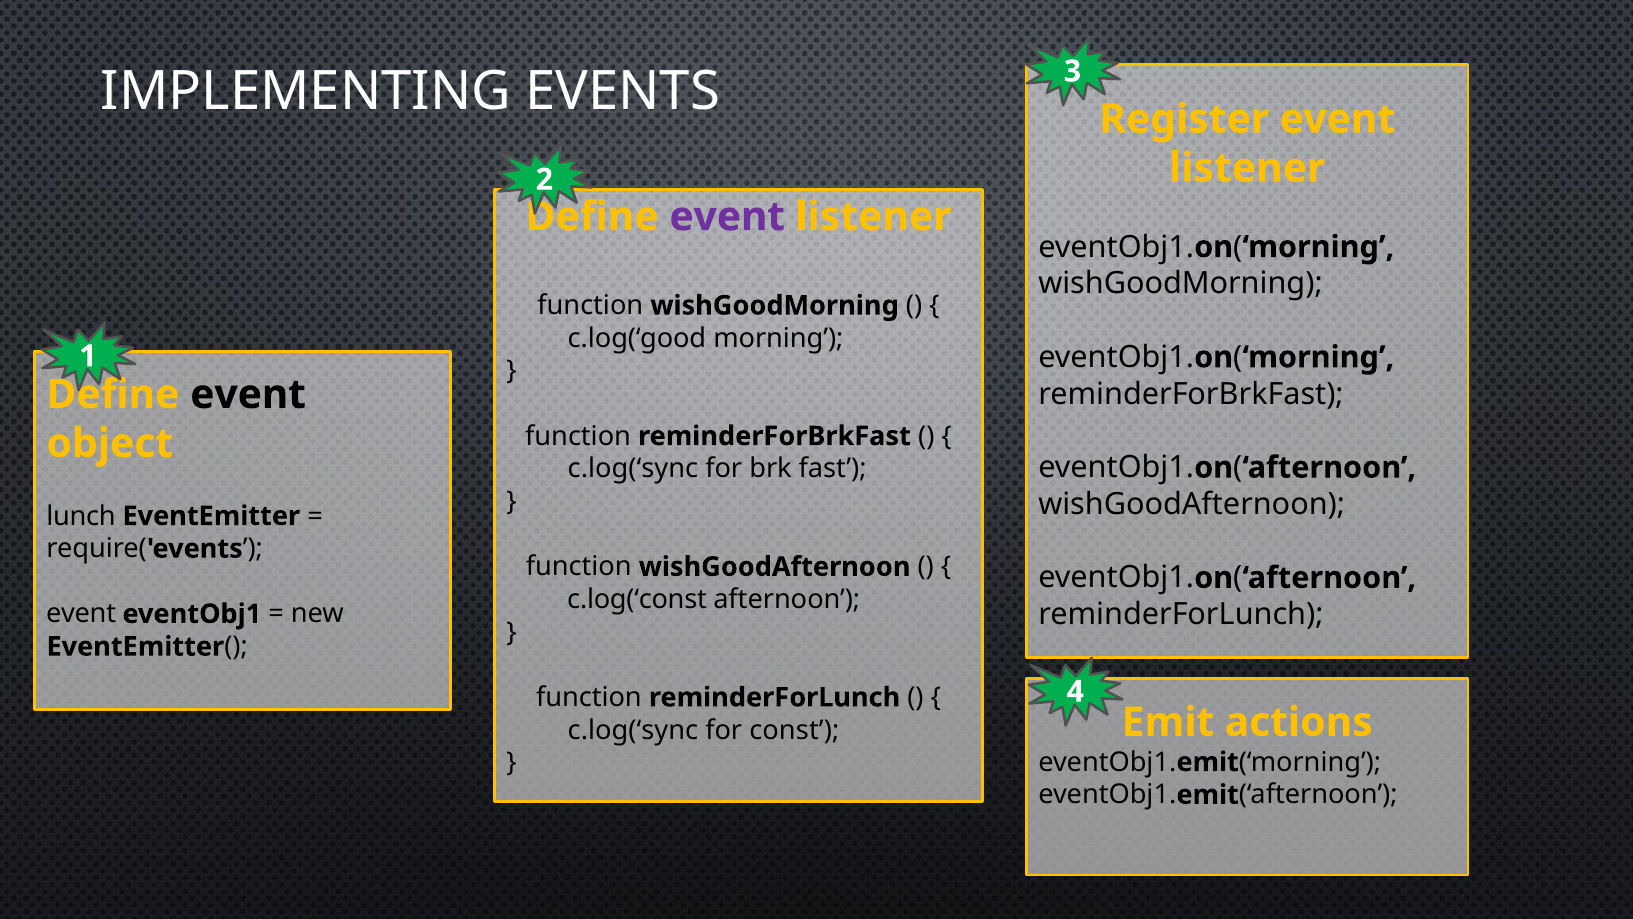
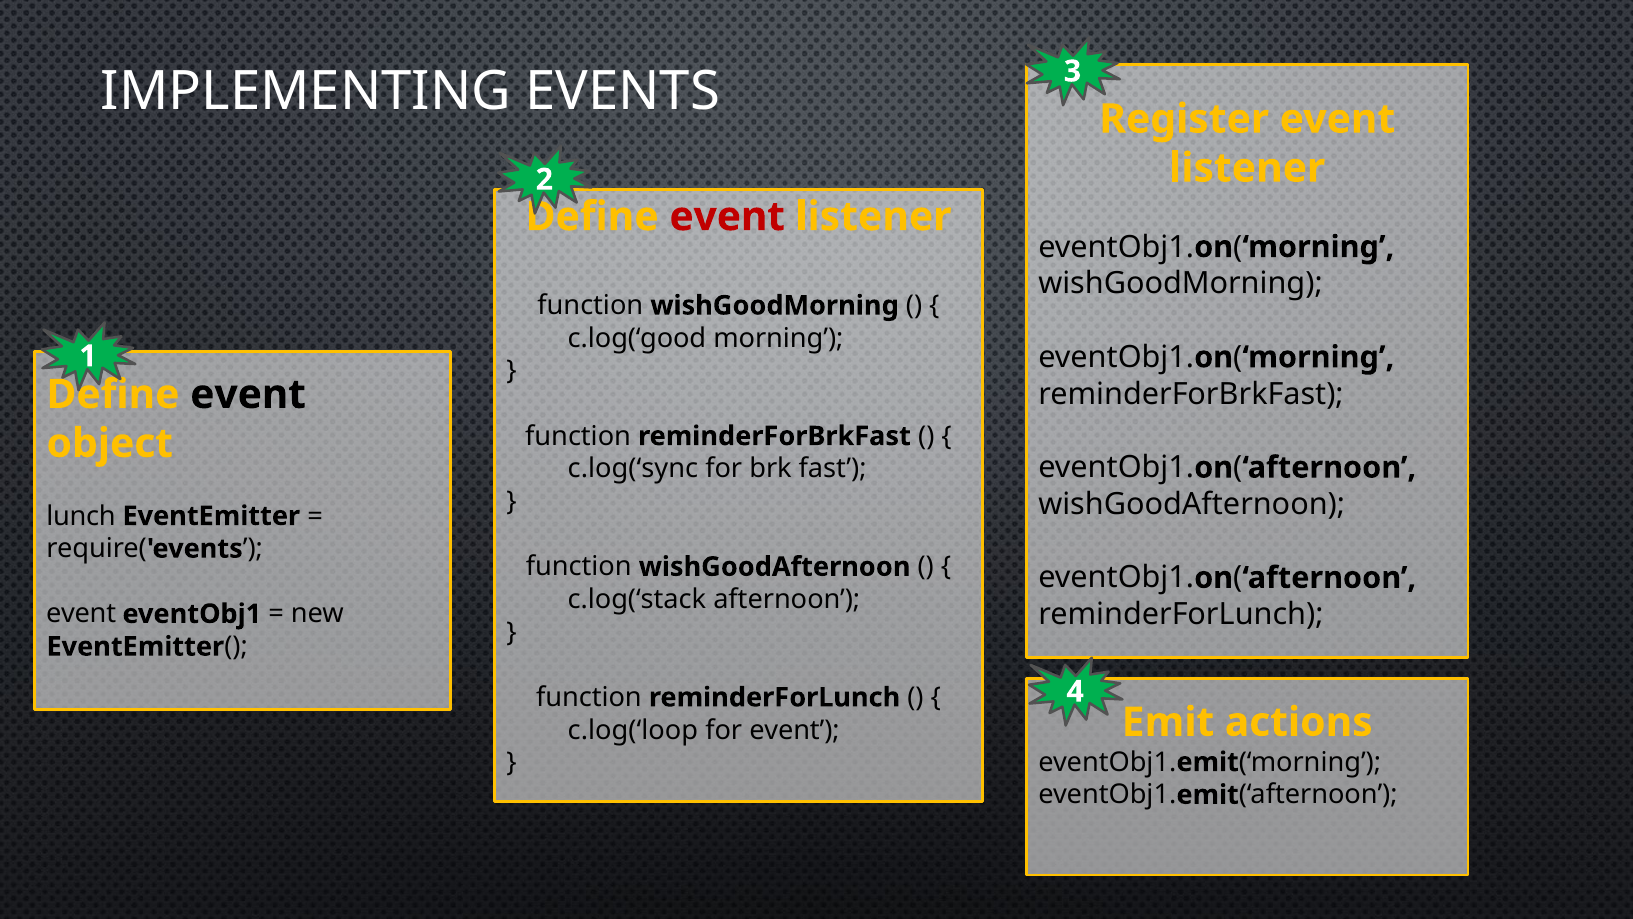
event colour: purple -> red (727, 217)
c.log(‘const: c.log(‘const -> c.log(‘stack (637, 599)
c.log(‘sync: c.log(‘sync -> c.log(‘loop (633, 730)
for const: const -> event (794, 730)
